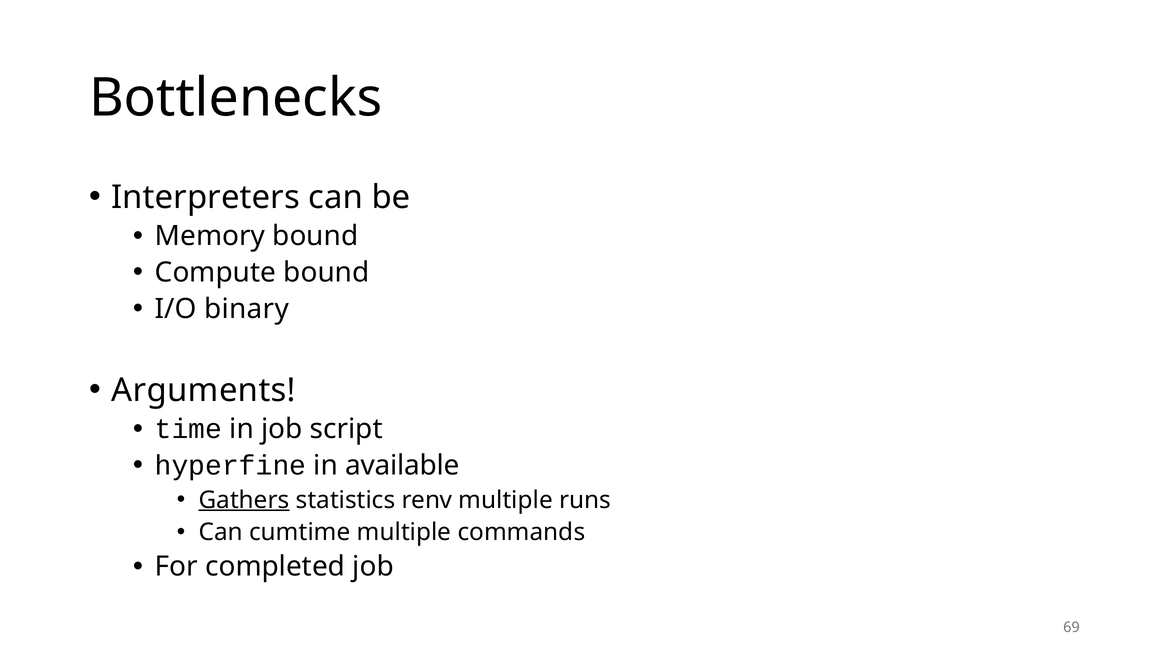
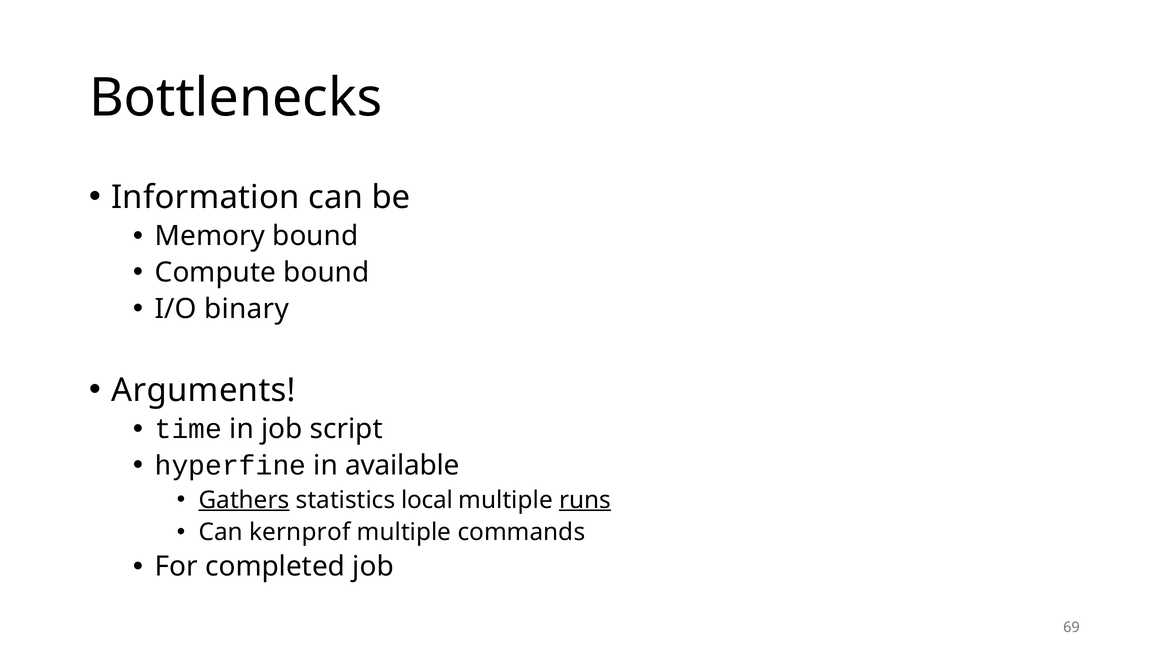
Interpreters: Interpreters -> Information (205, 197)
renv: renv -> local (427, 500)
runs underline: none -> present (585, 500)
cumtime: cumtime -> kernprof (300, 532)
